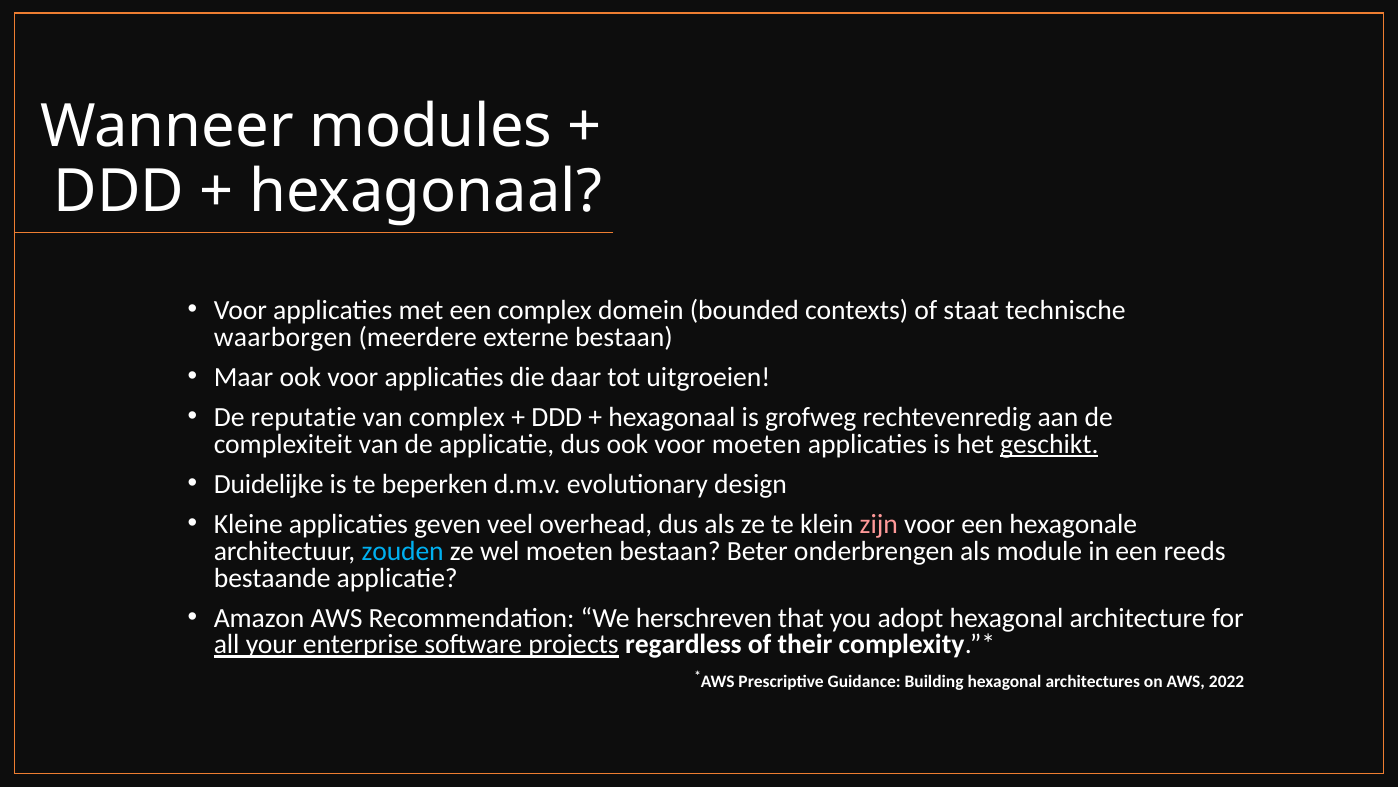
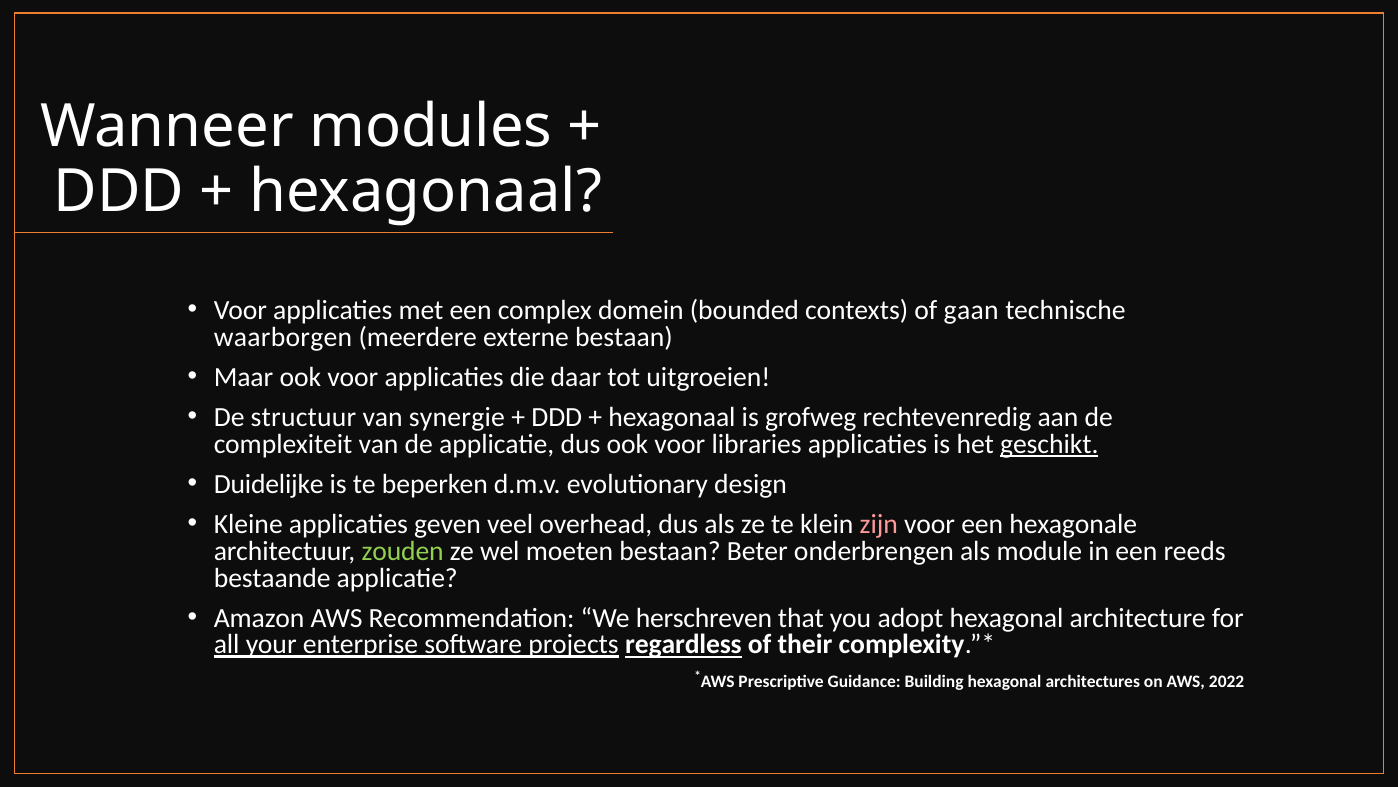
staat: staat -> gaan (971, 310)
reputatie: reputatie -> structuur (303, 417)
van complex: complex -> synergie (457, 417)
voor moeten: moeten -> libraries (757, 444)
zouden colour: light blue -> light green (403, 551)
regardless underline: none -> present (683, 644)
